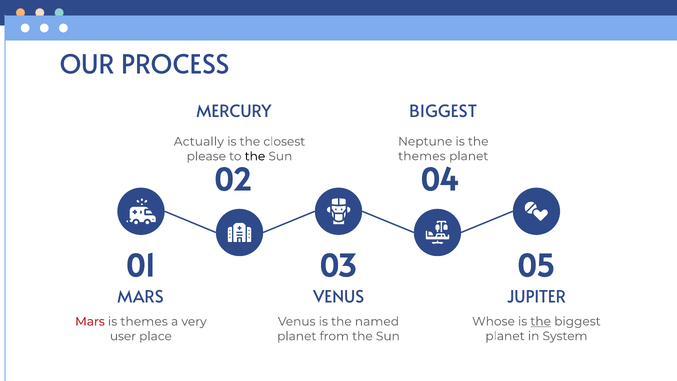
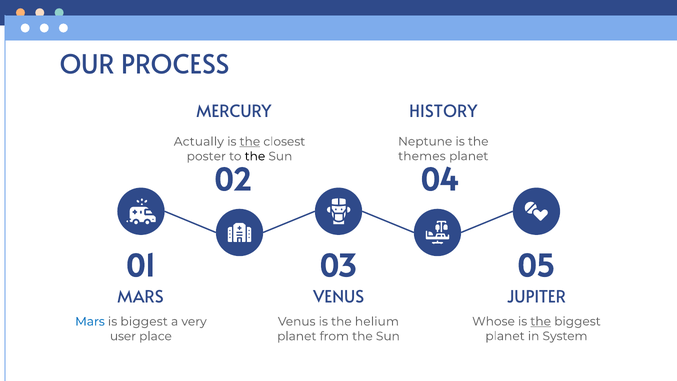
MERCURY BIGGEST: BIGGEST -> HISTORY (443, 111)
the underline: none -> present (250, 142)
please: please -> poster (206, 156)
Mars colour: red -> blue (90, 321)
is themes: themes -> biggest (144, 321)
named: named -> helium (377, 321)
